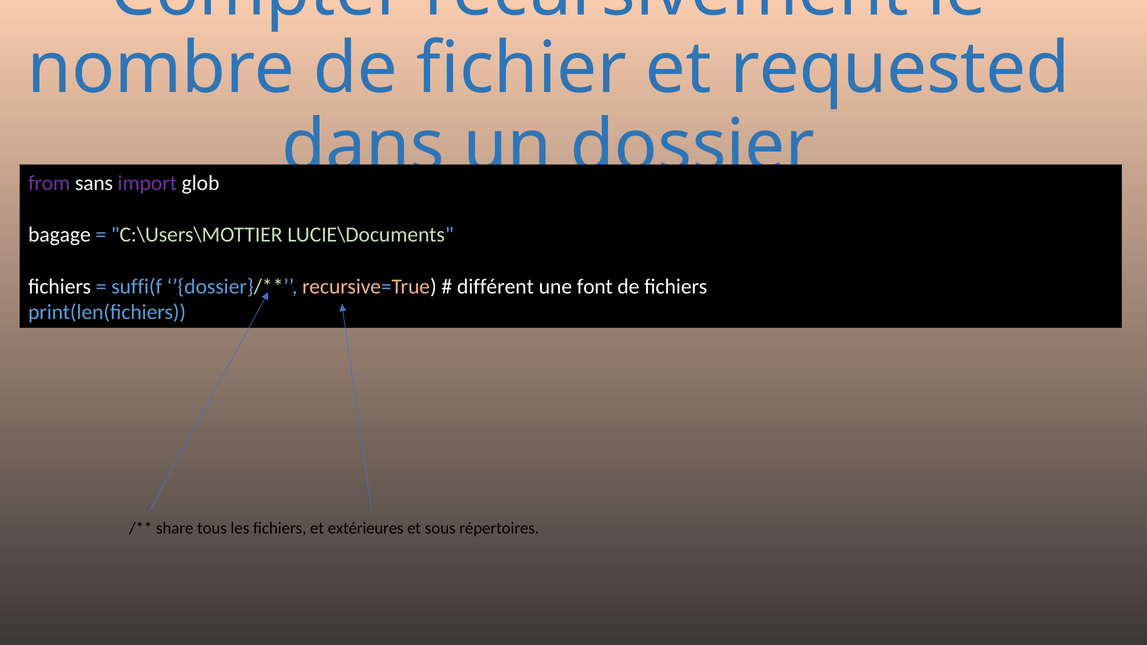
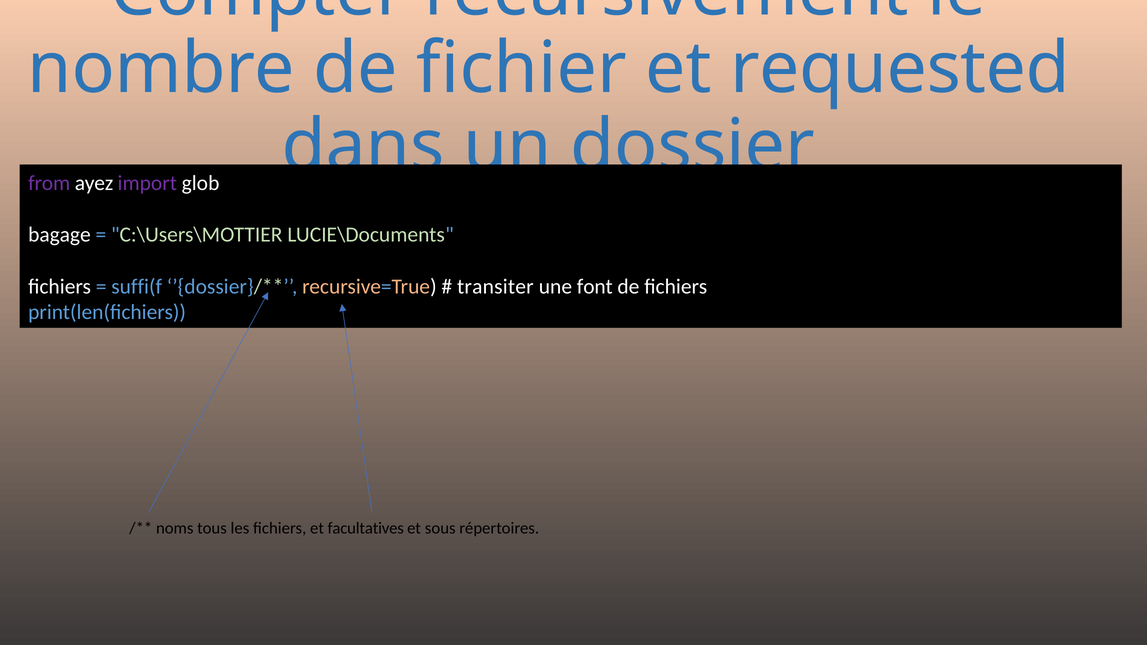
sans: sans -> ayez (94, 183)
différent: différent -> transiter (495, 287)
share: share -> noms (175, 528)
extérieures: extérieures -> facultatives (366, 528)
